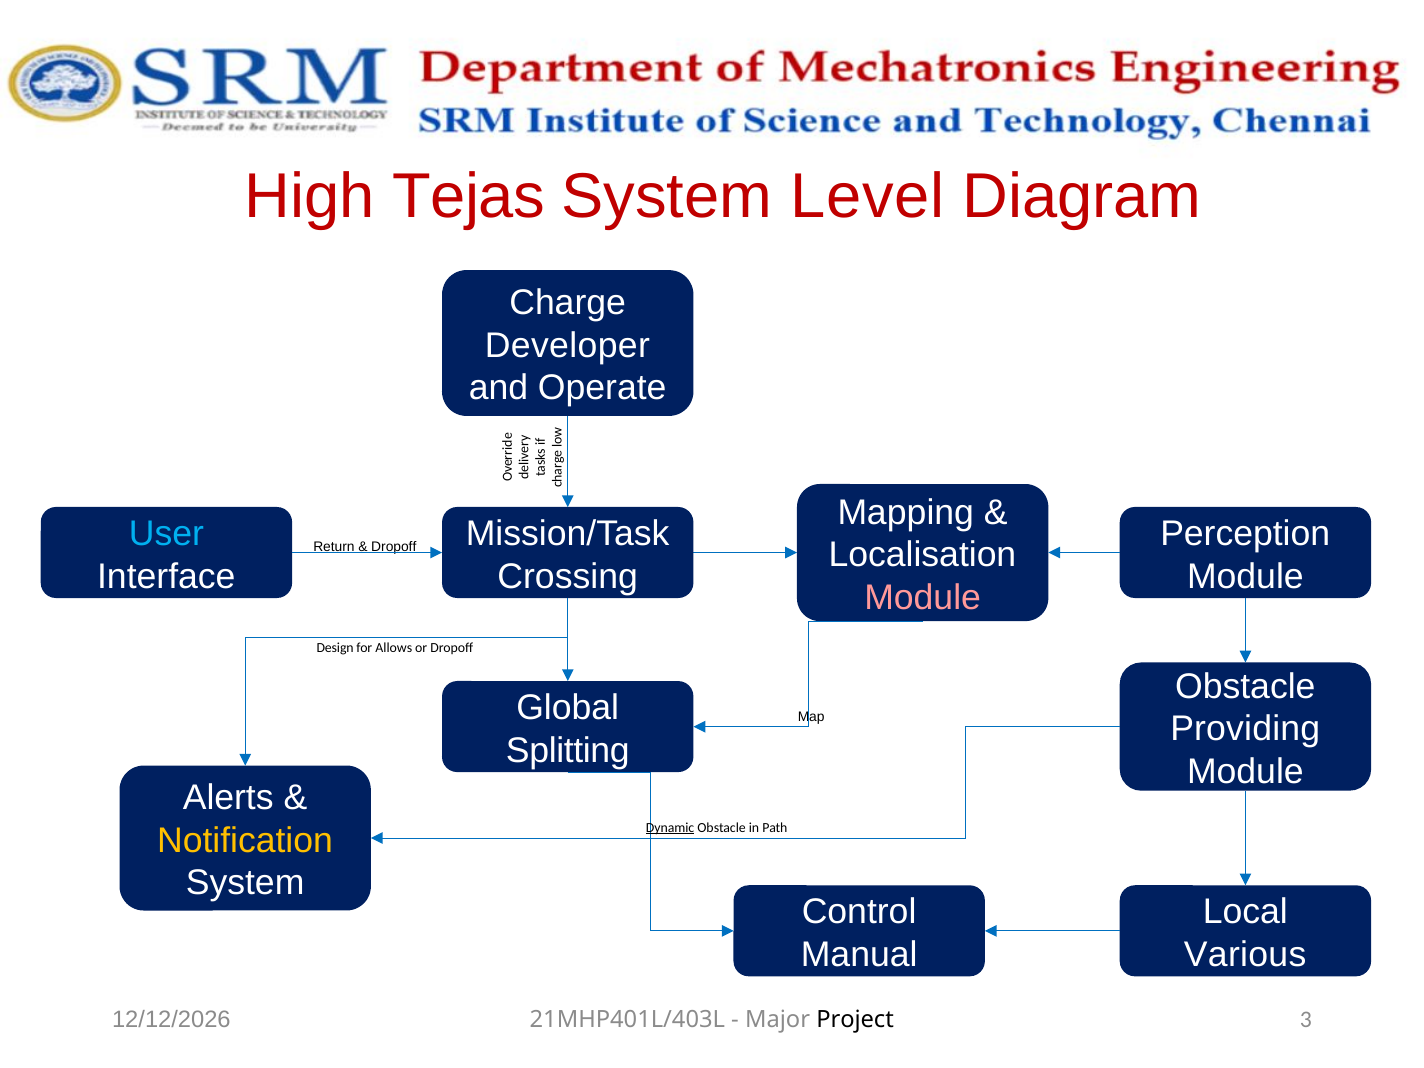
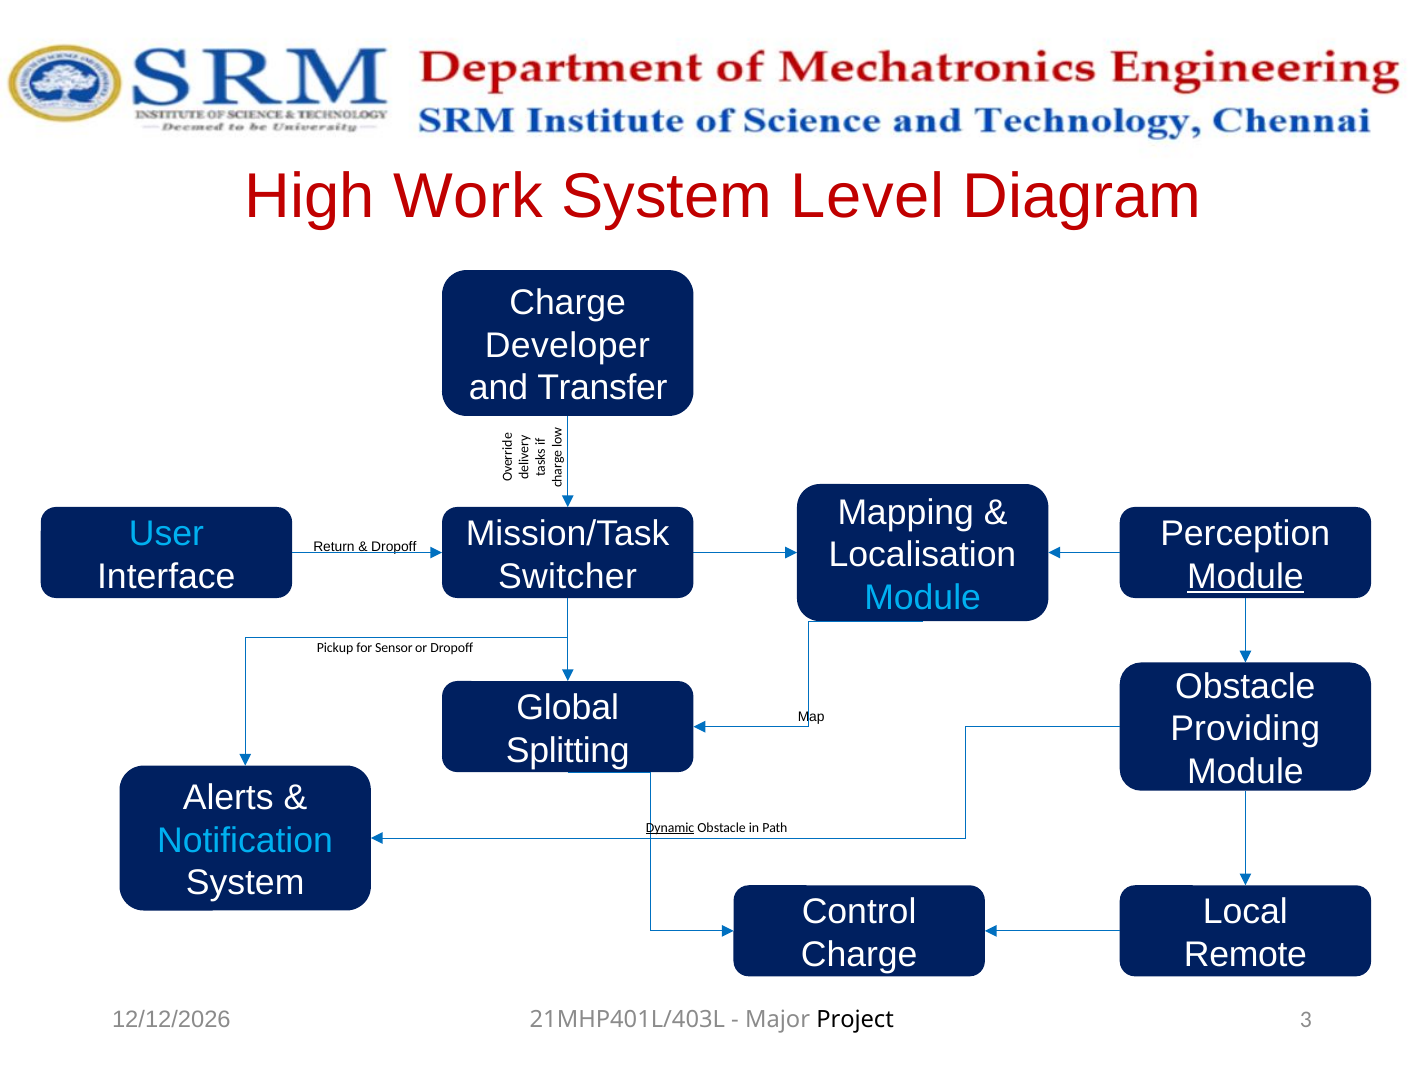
Tejas: Tejas -> Work (468, 197)
Operate: Operate -> Transfer (602, 388)
Crossing: Crossing -> Switcher (567, 576)
Module underline: none -> present (1245, 576)
Module colour: pink -> light blue (923, 598)
Design: Design -> Pickup (335, 648)
Allows: Allows -> Sensor (394, 648)
Notification colour: yellow -> light blue (245, 840)
Manual: Manual -> Charge (859, 955)
Various: Various -> Remote (1245, 955)
